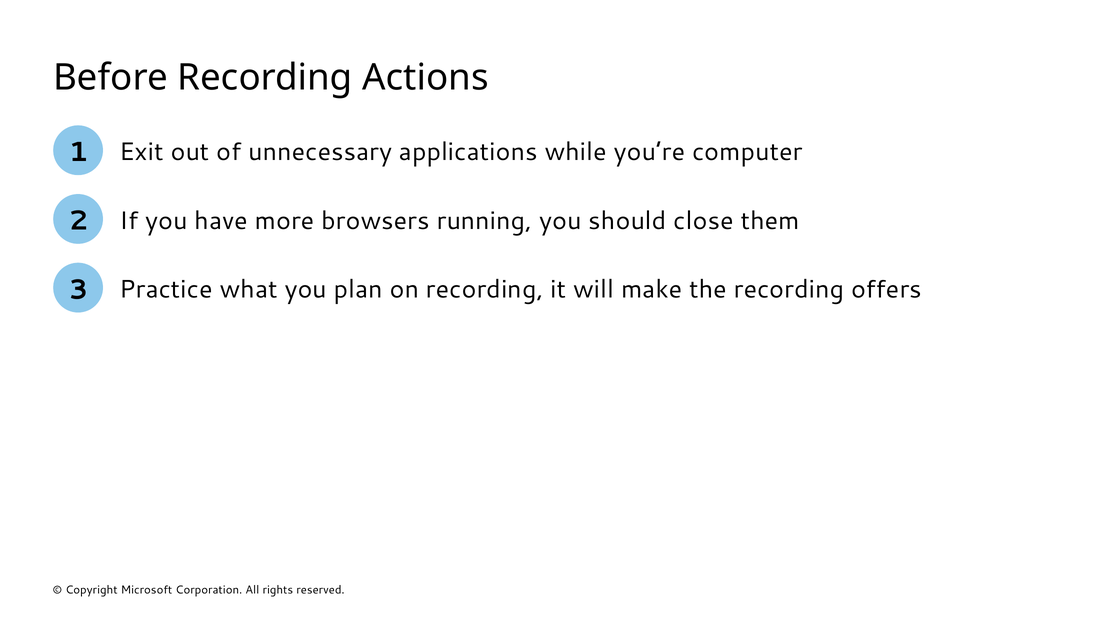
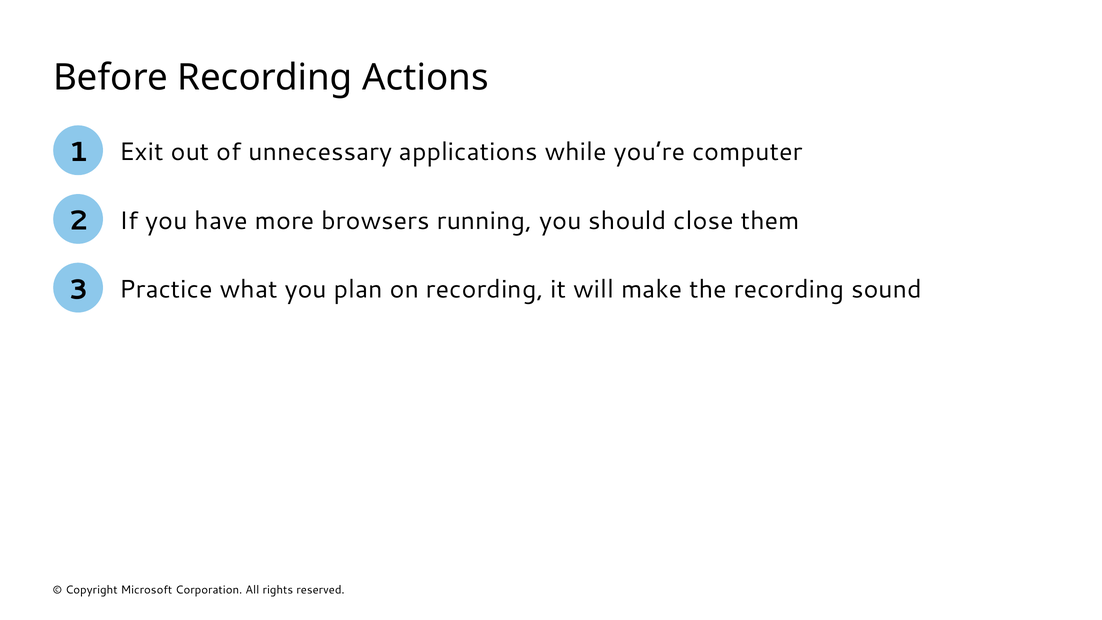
offers: offers -> sound (886, 289)
